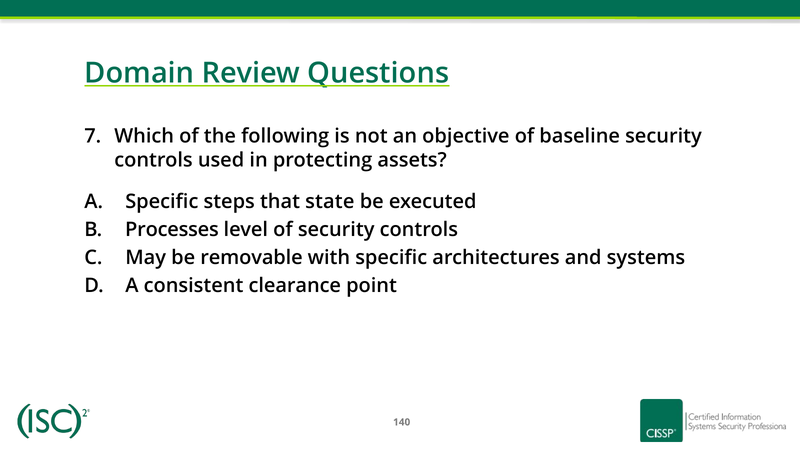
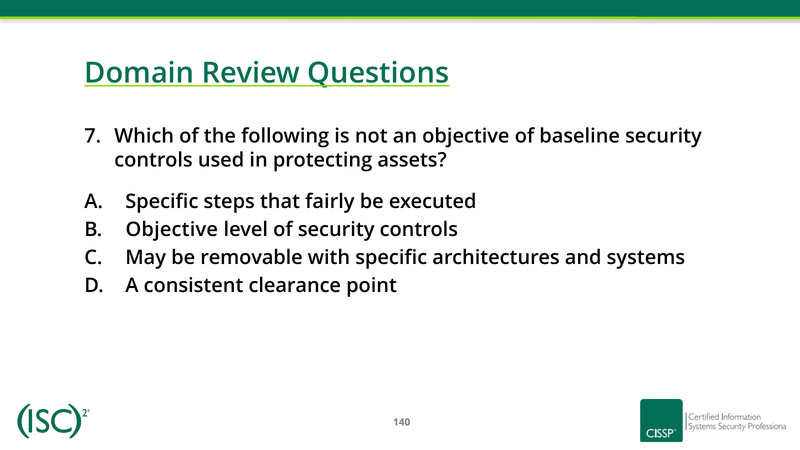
state: state -> fairly (330, 202)
Processes: Processes -> Objective (172, 230)
